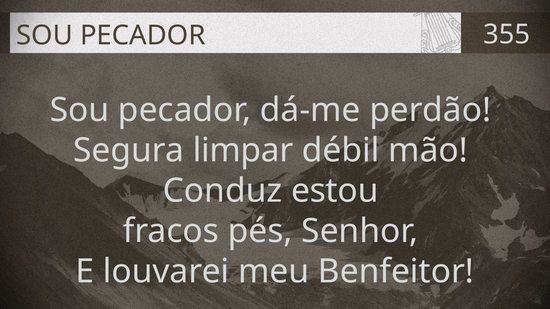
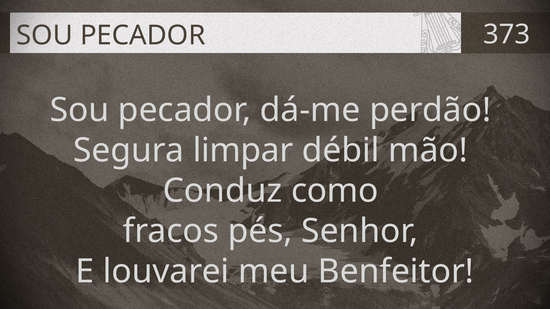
355: 355 -> 373 (507, 34)
estou: estou -> como (335, 191)
